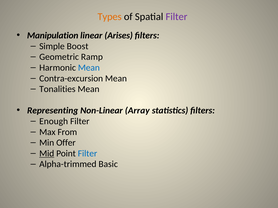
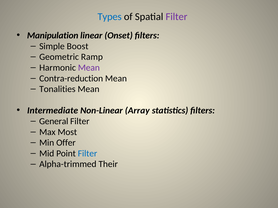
Types colour: orange -> blue (110, 17)
Arises: Arises -> Onset (119, 36)
Mean colour: blue -> purple (89, 68)
Contra-excursion: Contra-excursion -> Contra-reduction (71, 79)
Representing: Representing -> Intermediate (53, 111)
Enough: Enough -> General (54, 122)
From: From -> Most (67, 132)
Mid underline: present -> none (47, 154)
Basic: Basic -> Their (108, 165)
